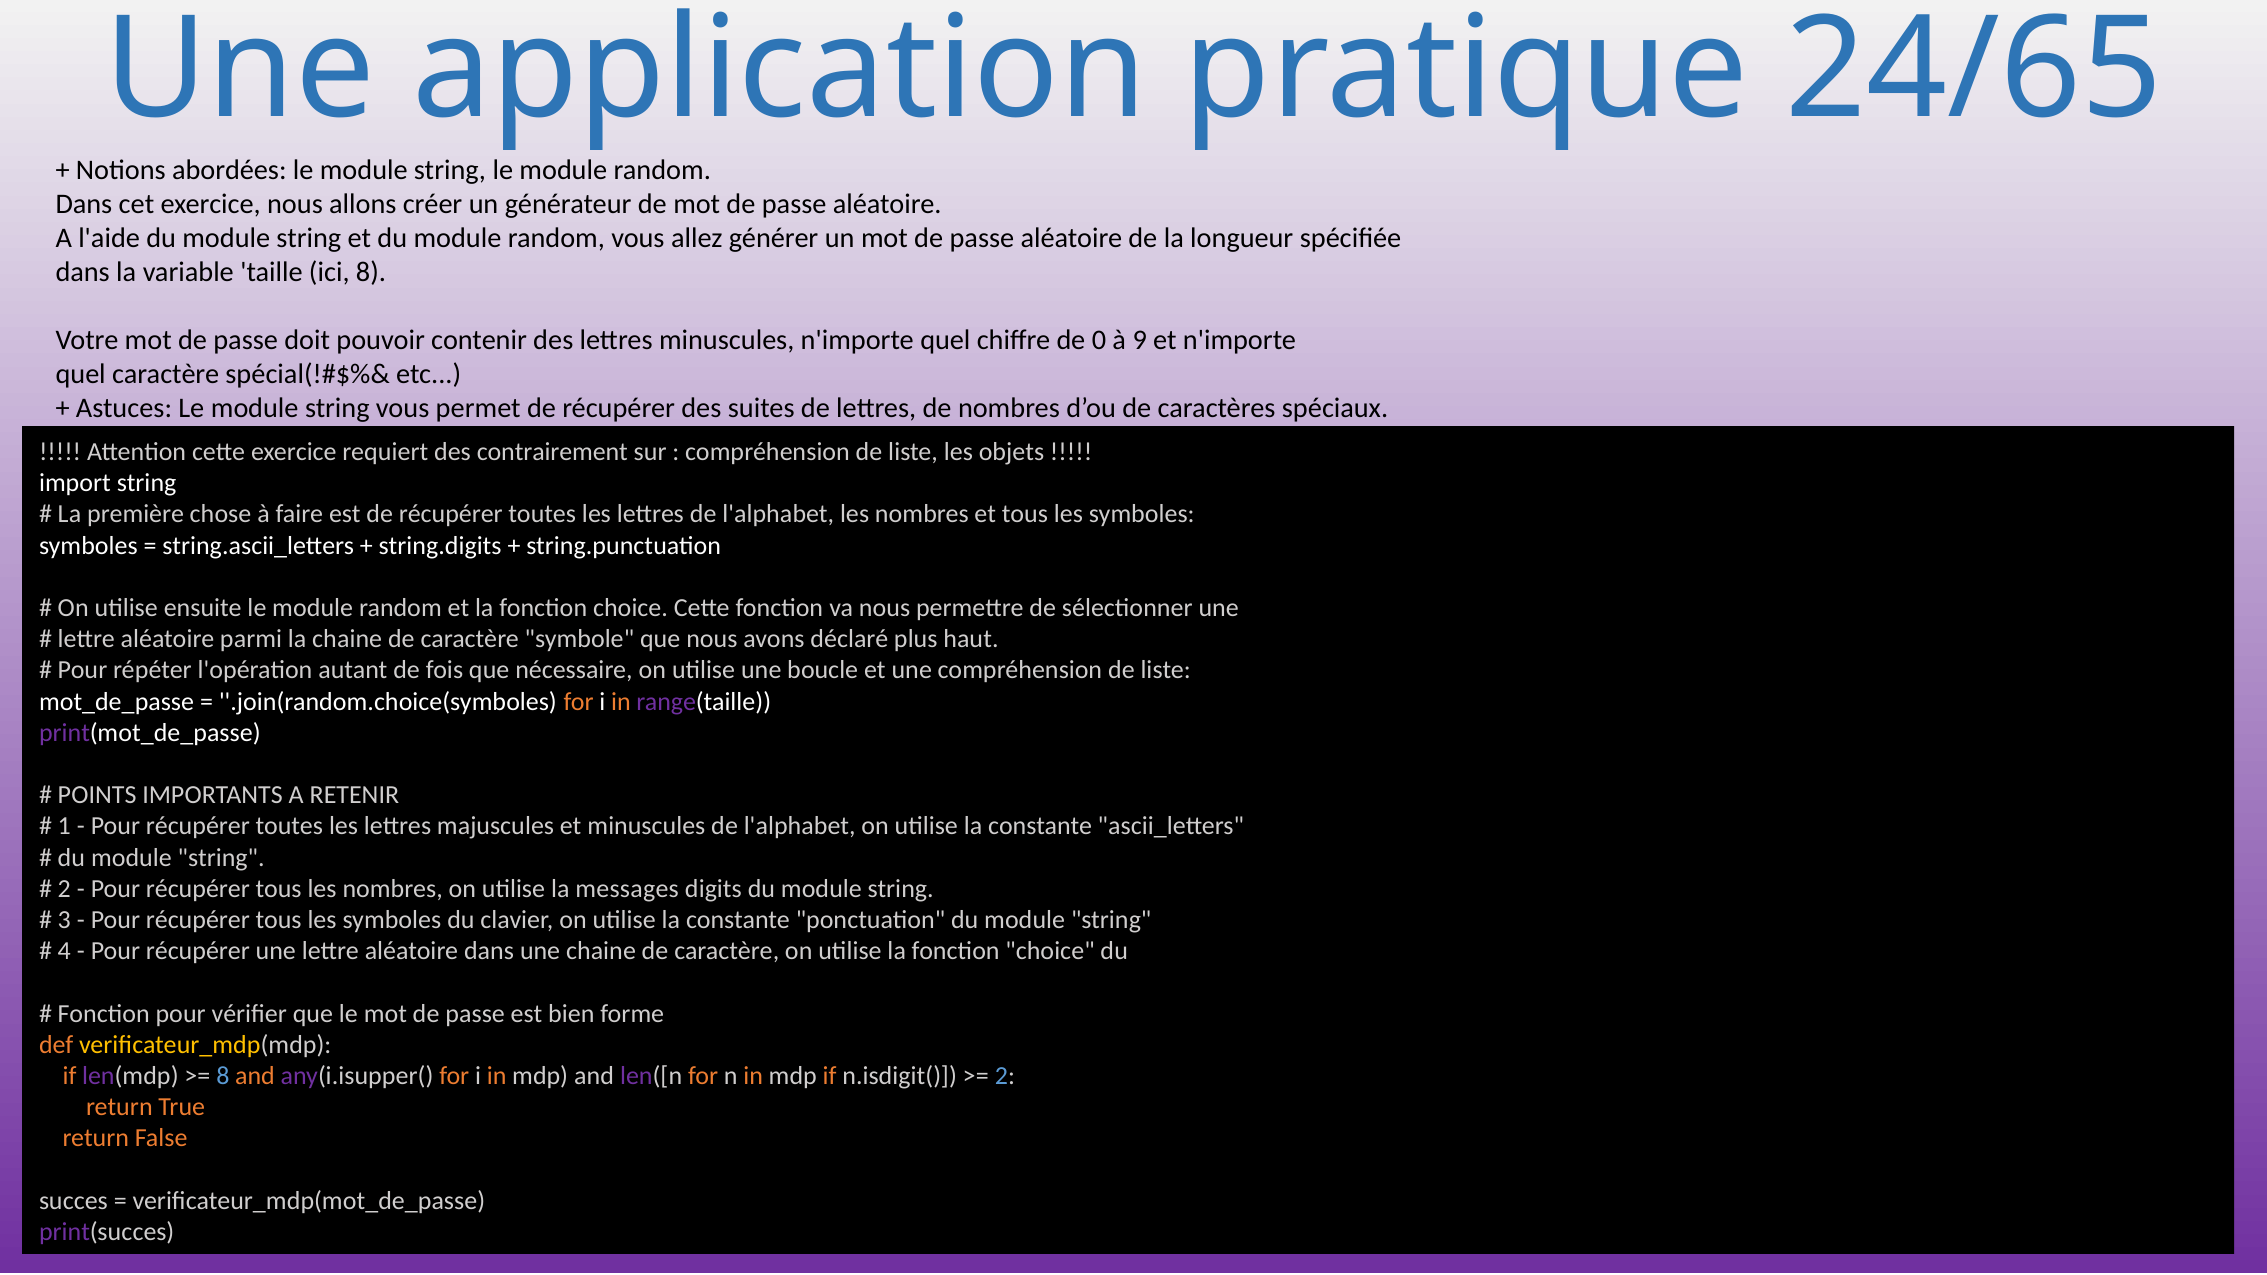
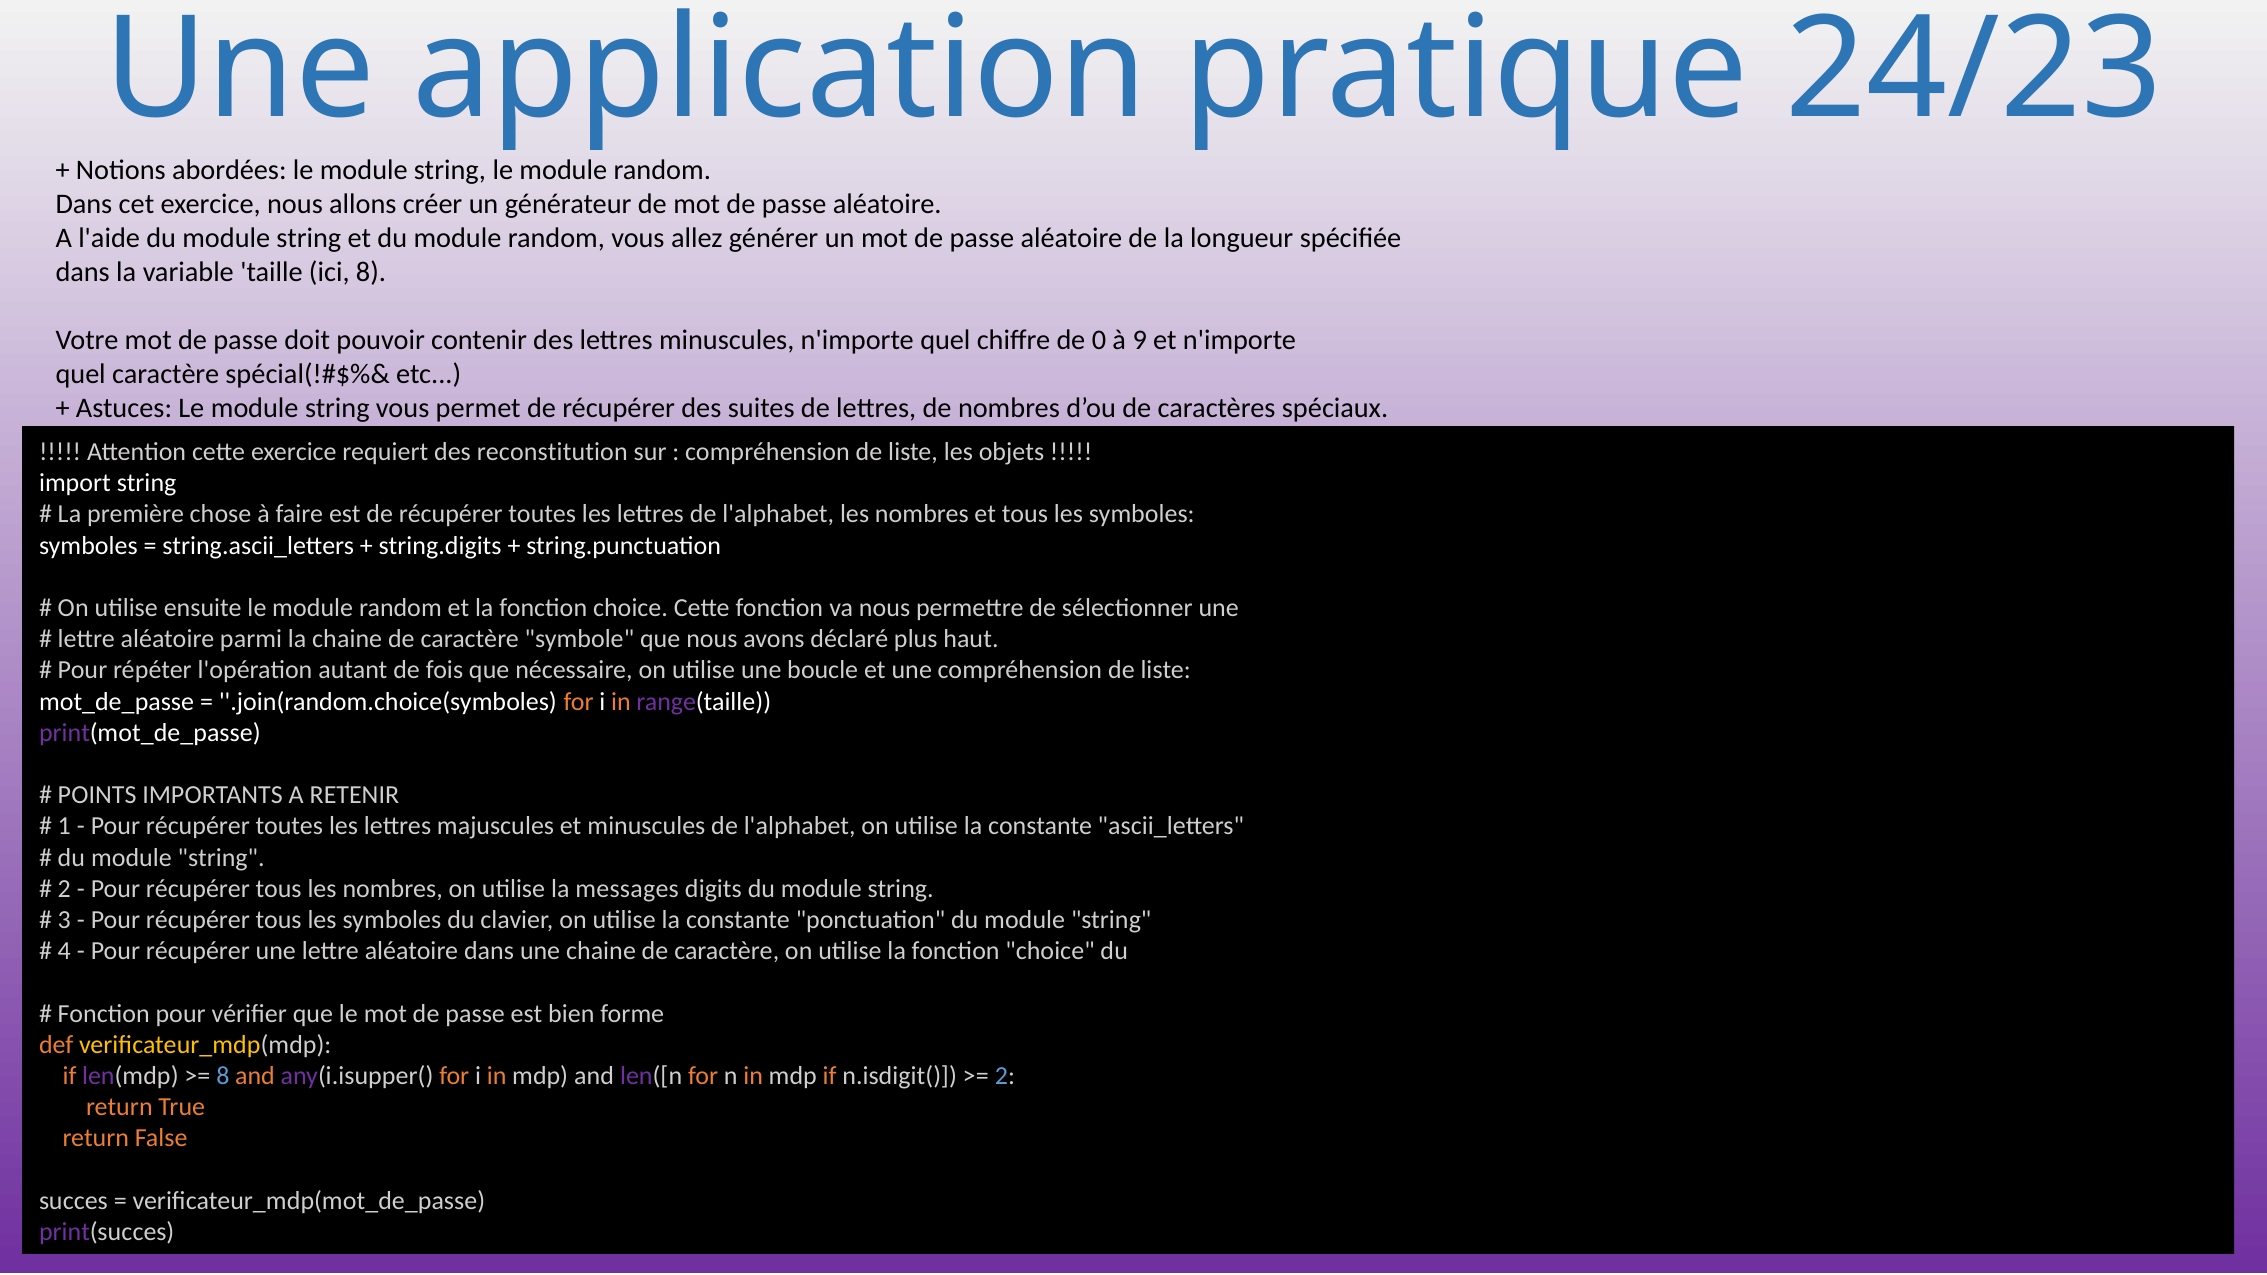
24/65: 24/65 -> 24/23 (1974, 70)
contrairement: contrairement -> reconstitution (552, 452)
